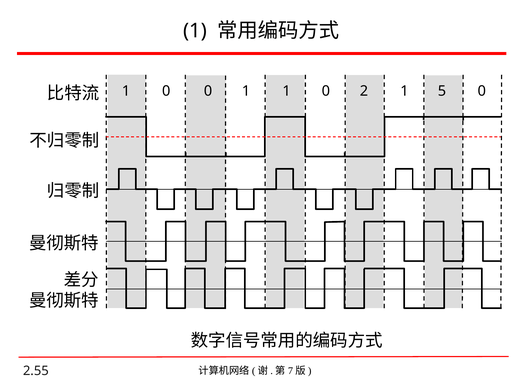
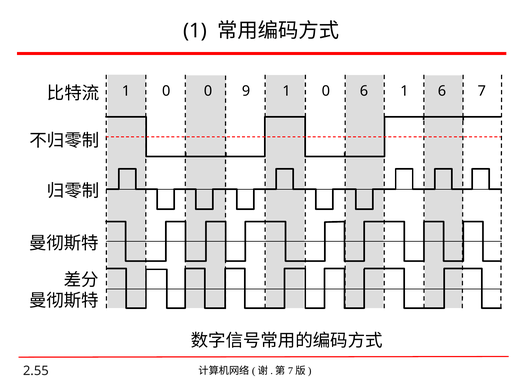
0 0 1: 1 -> 9 (246, 91)
0 2: 2 -> 6 (364, 91)
1 5: 5 -> 6 (442, 91)
0: 0 -> 7 (482, 91)
